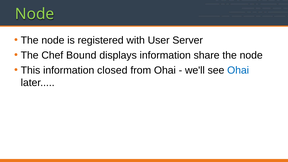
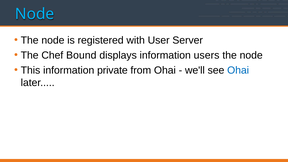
Node colour: light green -> light blue (35, 14)
share: share -> users (207, 55)
closed: closed -> private (112, 70)
